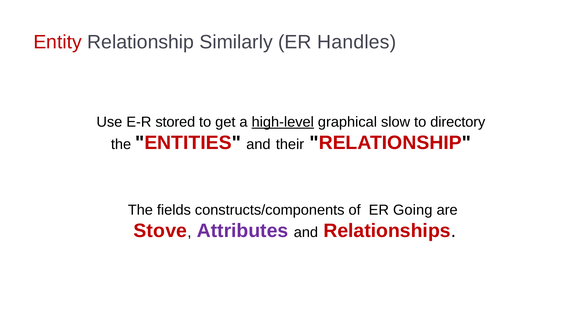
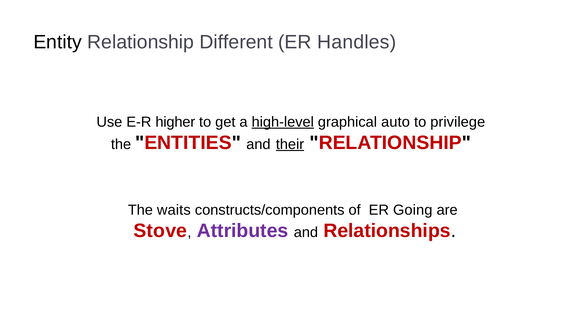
Entity colour: red -> black (58, 42)
Similarly: Similarly -> Different (236, 42)
stored: stored -> higher (175, 122)
slow: slow -> auto (395, 122)
directory: directory -> privilege (458, 122)
their underline: none -> present (290, 144)
fields: fields -> waits (174, 210)
